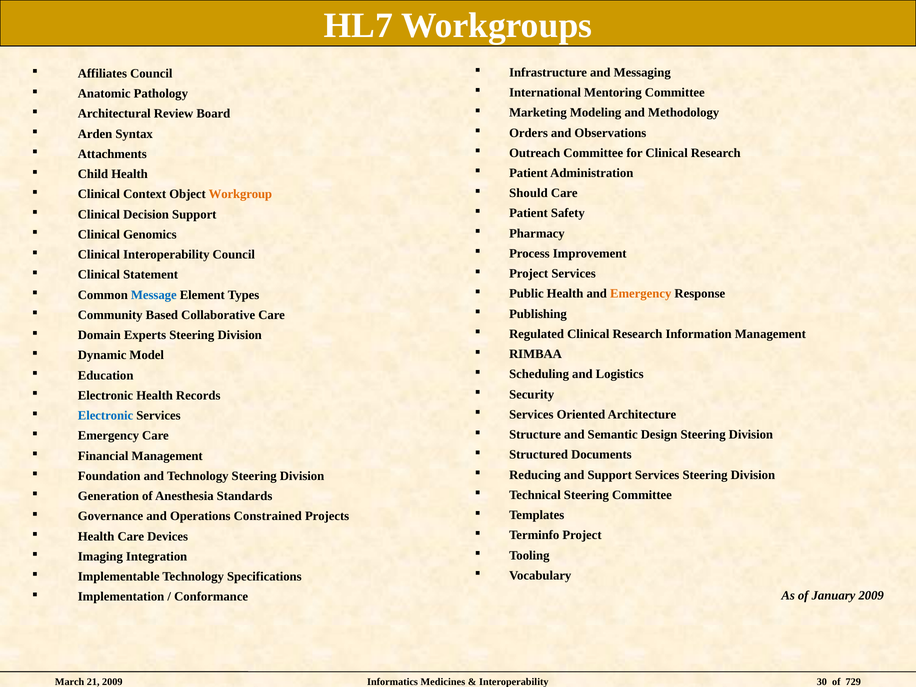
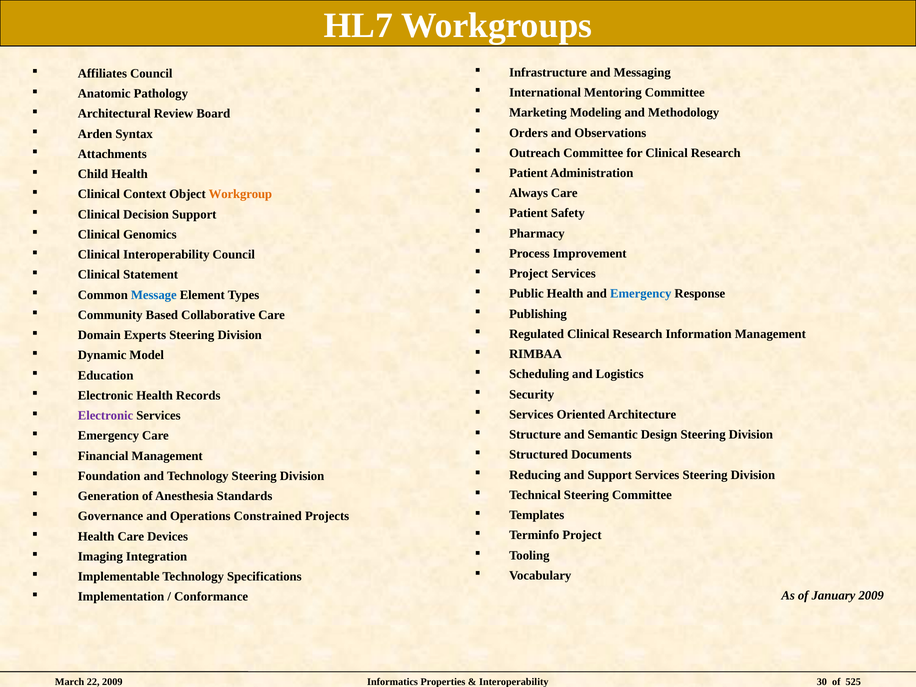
Should: Should -> Always (529, 193)
Emergency colour: orange -> blue (641, 294)
Electronic colour: blue -> purple (106, 416)
21: 21 -> 22 (93, 682)
Medicines: Medicines -> Properties (443, 682)
729: 729 -> 525 (853, 682)
